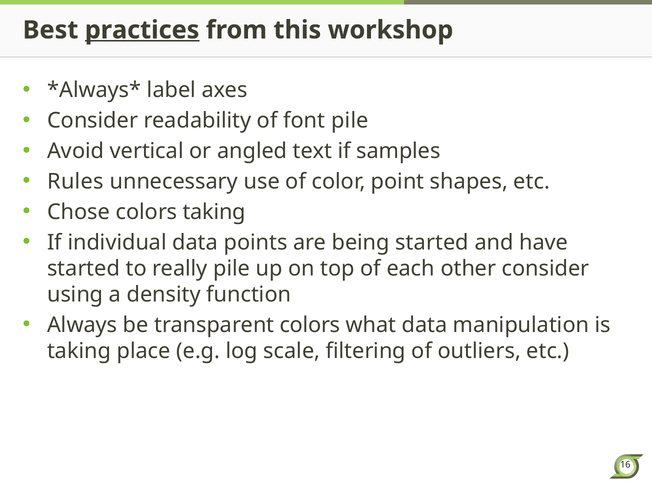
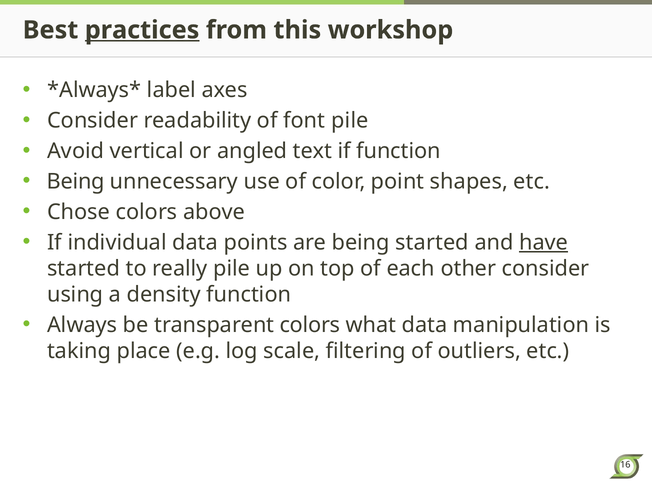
if samples: samples -> function (398, 151)
Rules: Rules -> Being (76, 182)
colors taking: taking -> above (214, 212)
have underline: none -> present (544, 242)
